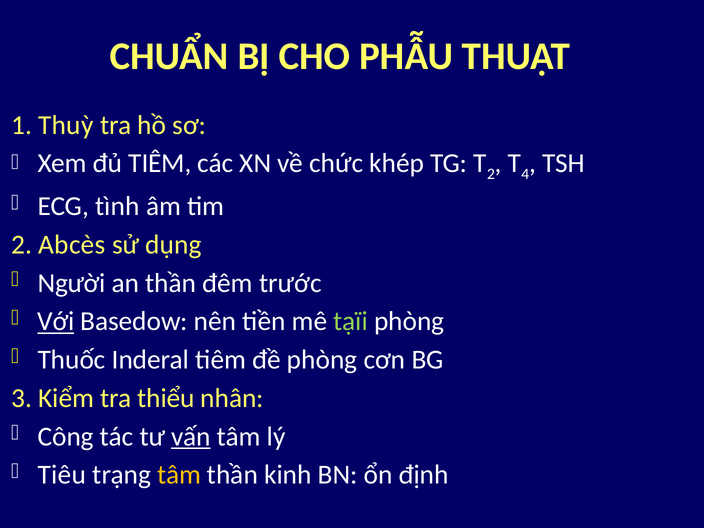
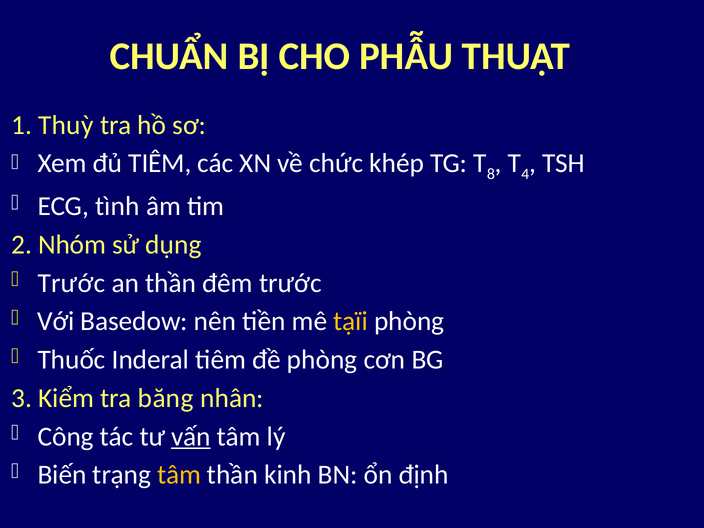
2: 2 -> 8 (491, 174)
Abcès: Abcès -> Nhóm (72, 245)
Người: Người -> Trước (71, 283)
Với underline: present -> none (56, 321)
tạïi colour: light green -> yellow (351, 321)
thiểu: thiểu -> băng (166, 398)
Tiêu: Tiêu -> Biến (62, 475)
